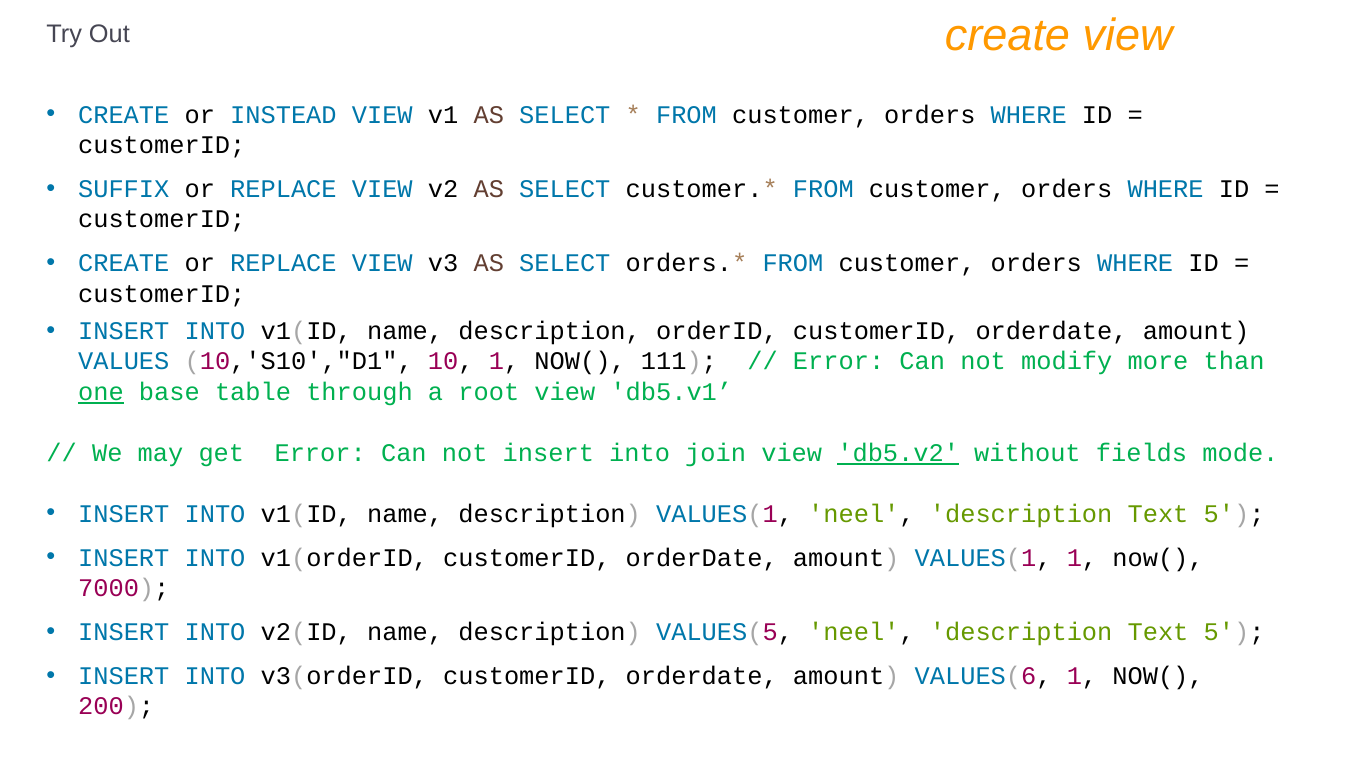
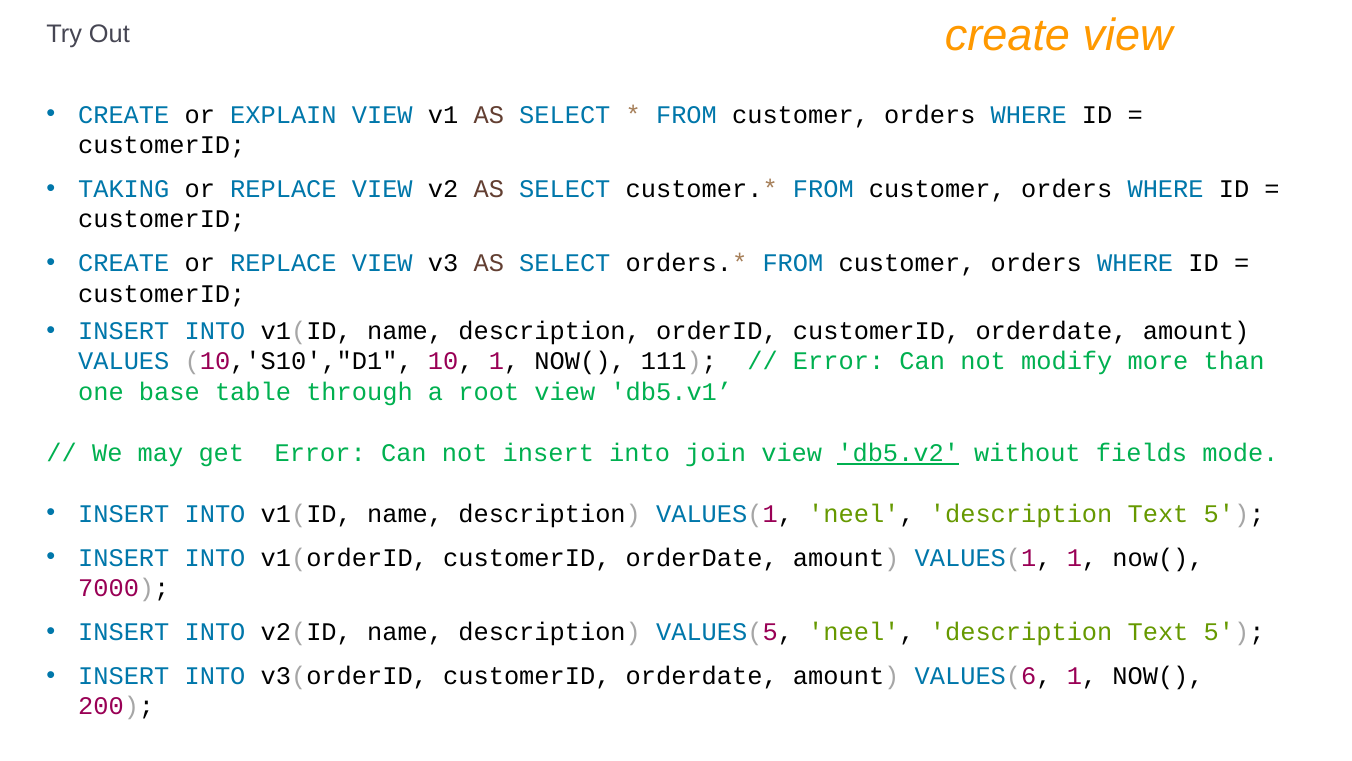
INSTEAD: INSTEAD -> EXPLAIN (283, 115)
SUFFIX: SUFFIX -> TAKING (124, 189)
one underline: present -> none (101, 392)
